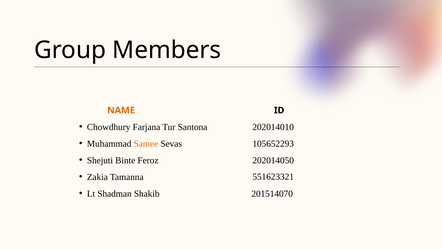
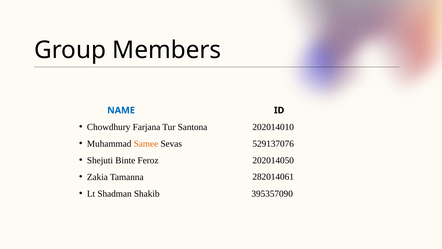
NAME colour: orange -> blue (121, 110)
105652293: 105652293 -> 529137076 (273, 143)
551623321: 551623321 -> 282014061 (273, 177)
201514070: 201514070 -> 395357090 (272, 193)
